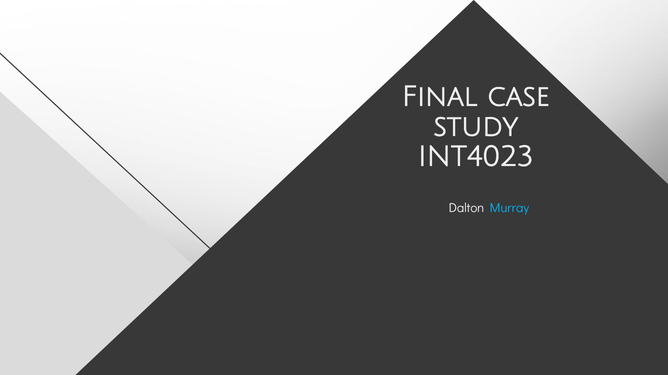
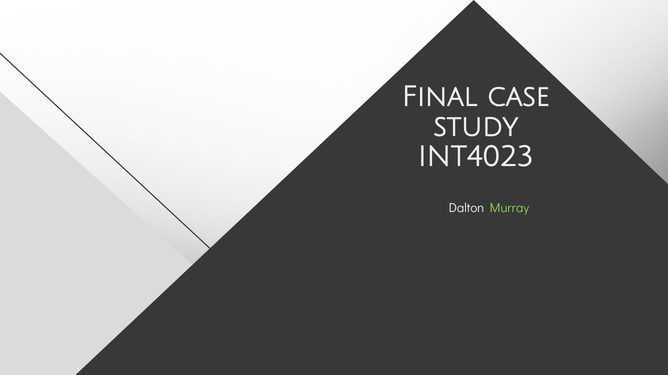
Murray colour: light blue -> light green (509, 209)
